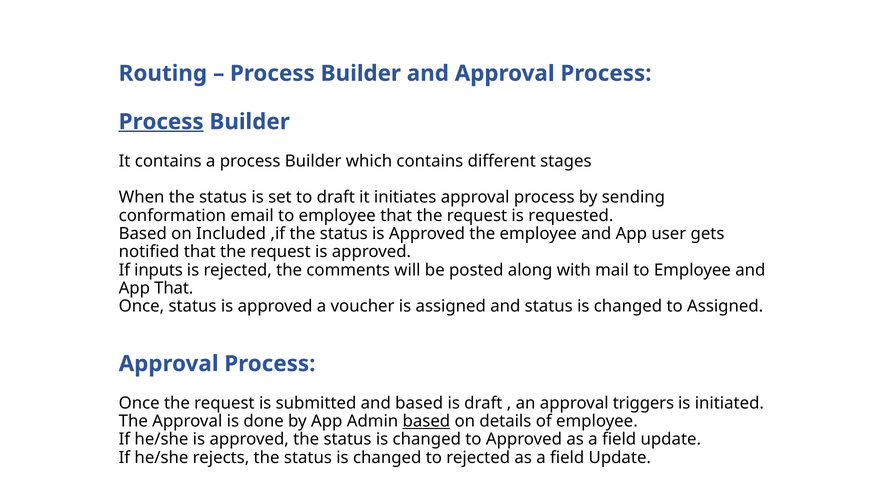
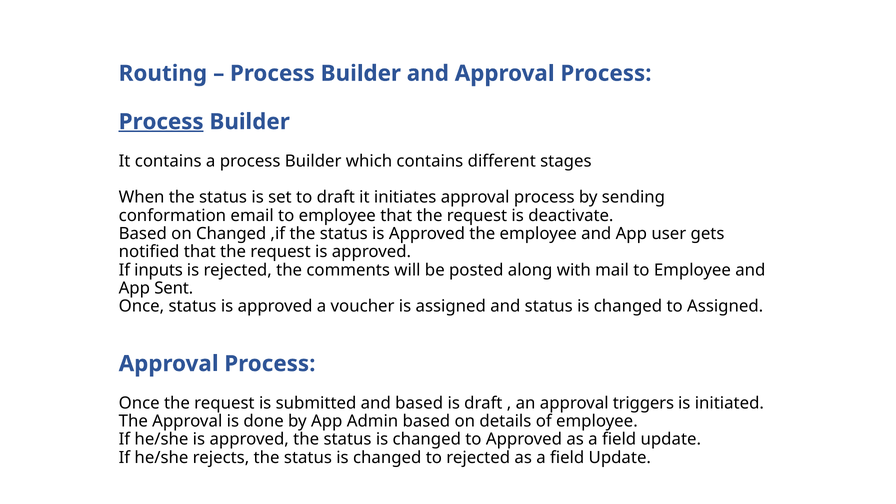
requested: requested -> deactivate (571, 216)
on Included: Included -> Changed (231, 234)
App That: That -> Sent (174, 288)
based underline: present -> none (426, 421)
